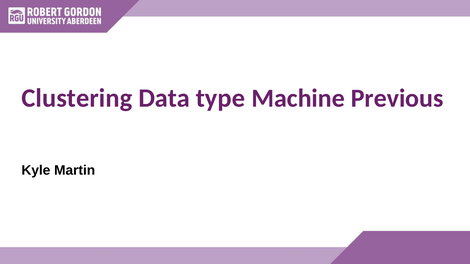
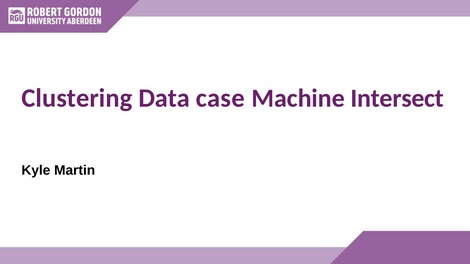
type: type -> case (220, 98)
Previous: Previous -> Intersect (397, 98)
